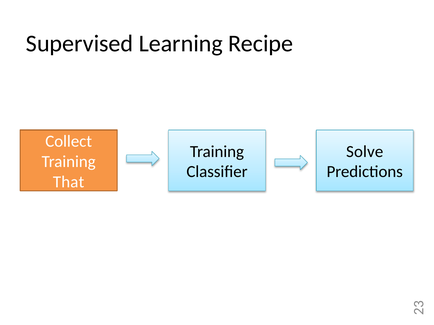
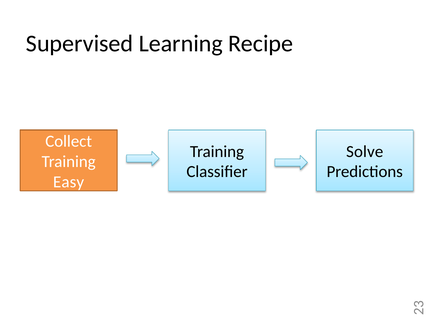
That: That -> Easy (69, 182)
